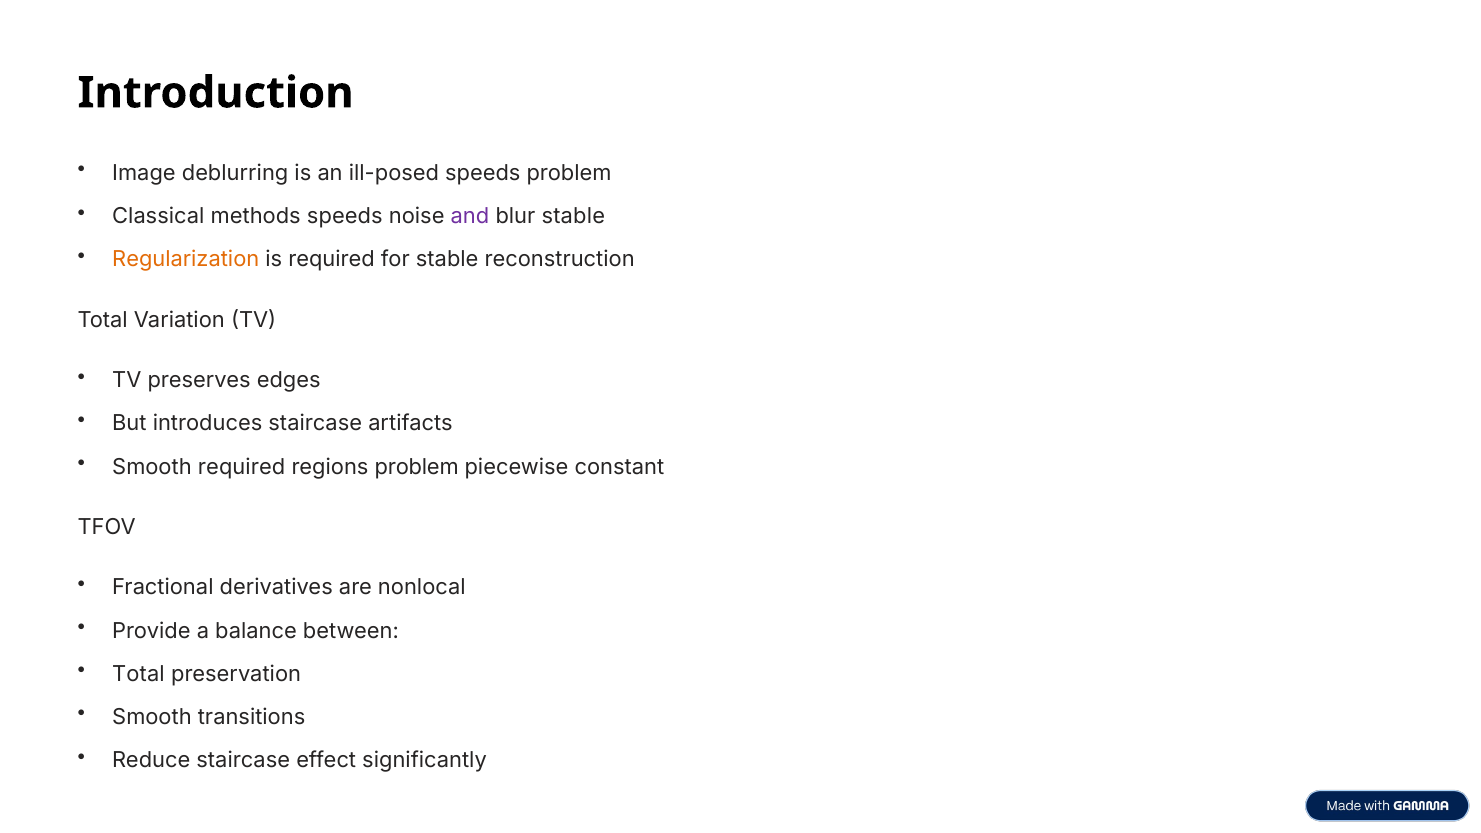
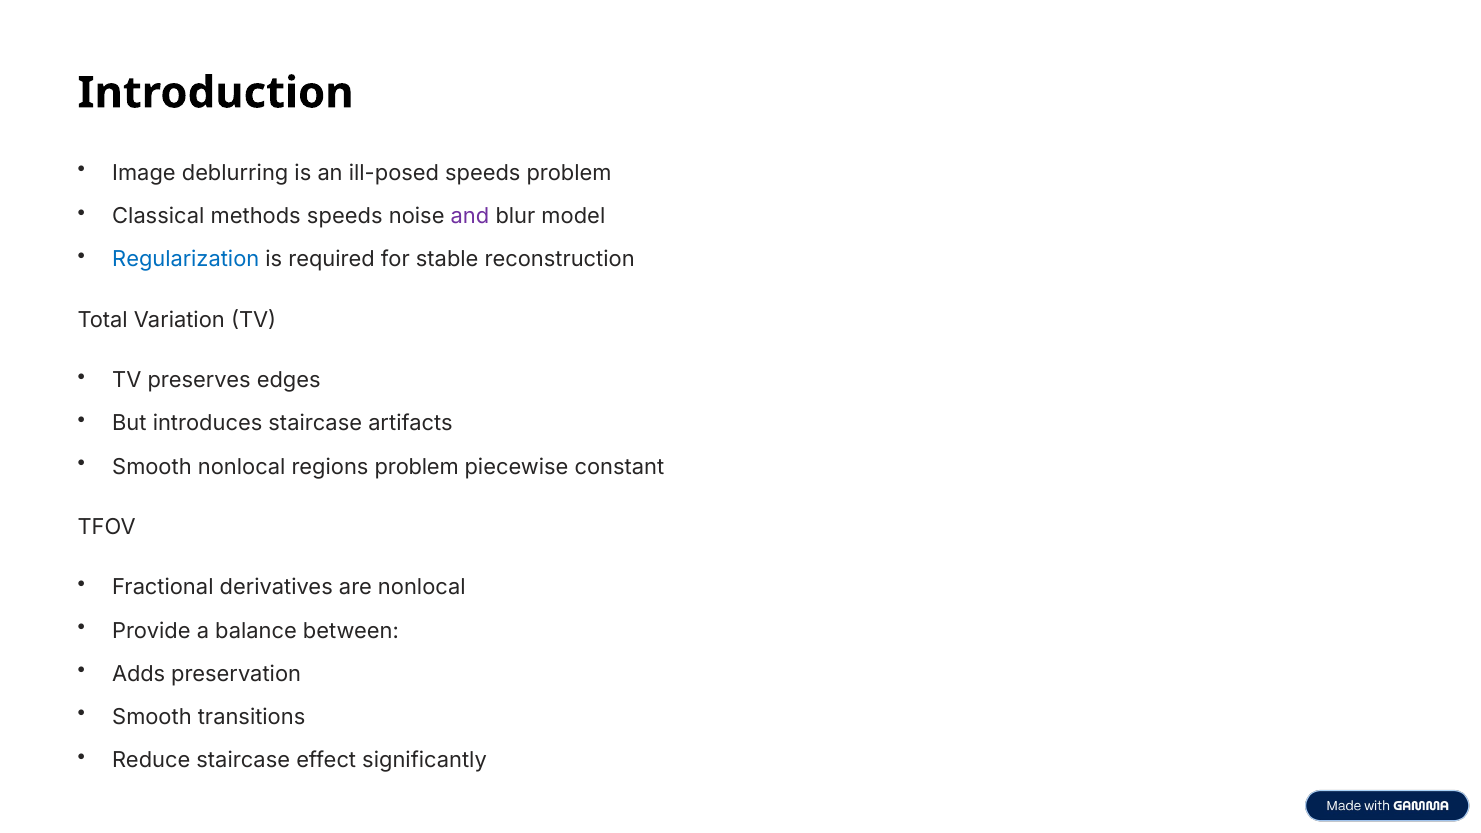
blur stable: stable -> model (573, 217)
Regularization colour: orange -> blue (186, 260)
Smooth required: required -> nonlocal (242, 467)
Total: Total -> Adds (139, 674)
